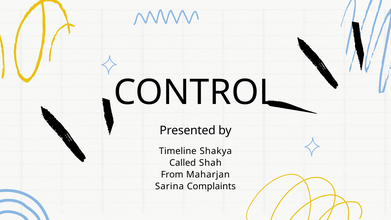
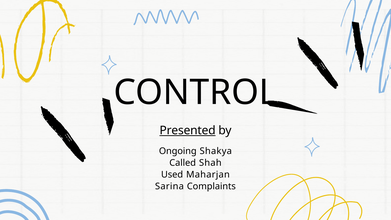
Presented underline: none -> present (188, 130)
Timeline: Timeline -> Ongoing (178, 151)
From: From -> Used (172, 174)
